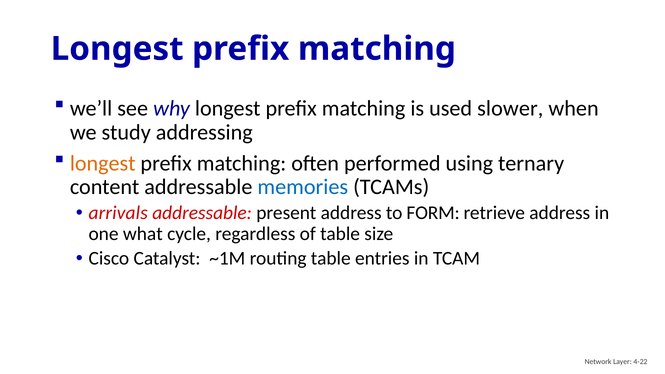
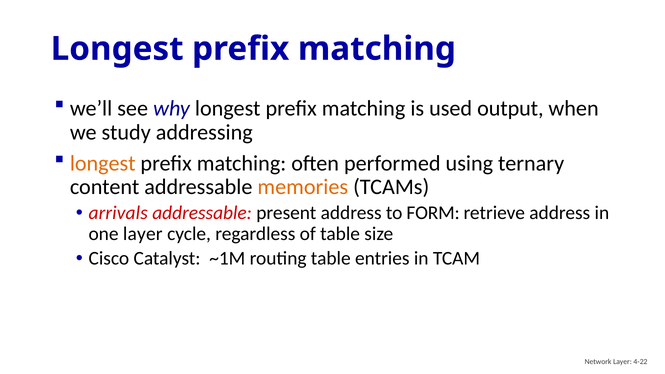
slower: slower -> output (510, 108)
memories colour: blue -> orange (303, 187)
one what: what -> layer (143, 234)
